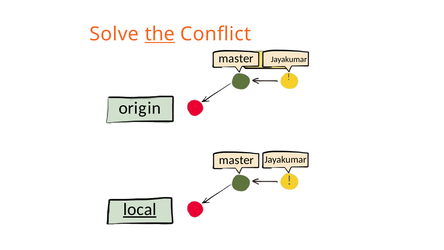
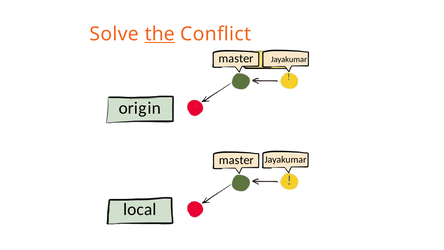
local underline: present -> none (140, 209)
